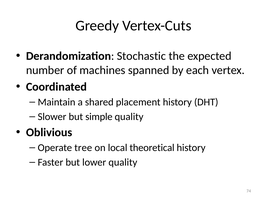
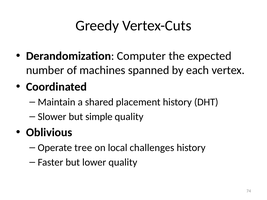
Stochastic: Stochastic -> Computer (141, 56)
theoretical: theoretical -> challenges (152, 148)
